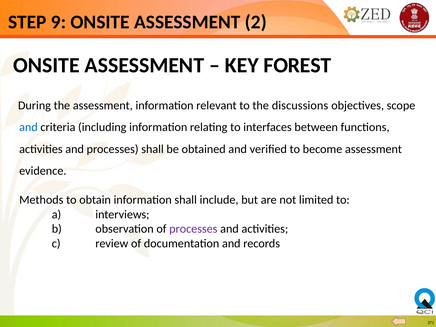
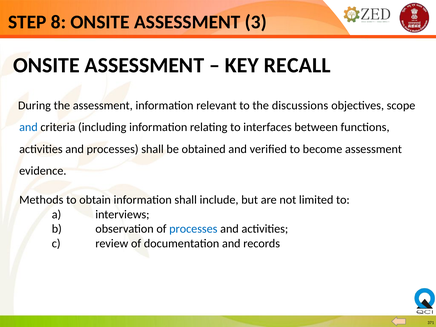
9: 9 -> 8 (59, 22)
2: 2 -> 3 (256, 22)
FOREST: FOREST -> RECALL (297, 65)
processes colour: purple -> blue (193, 229)
